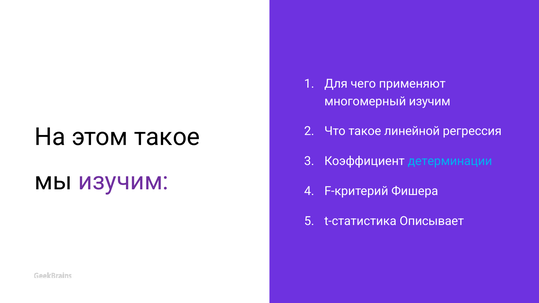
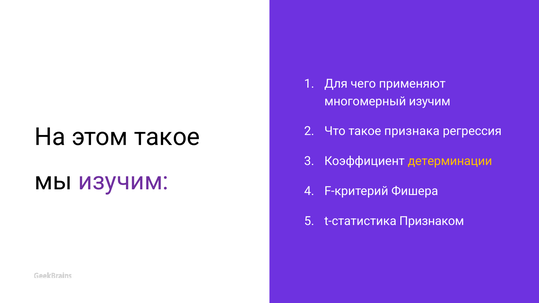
линейной: линейной -> признака (412, 131)
детерминации colour: light blue -> yellow (450, 161)
Описывает: Описывает -> Признаком (432, 221)
